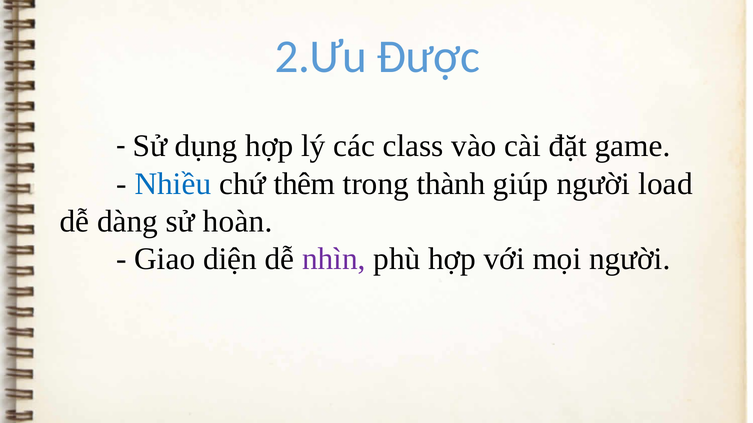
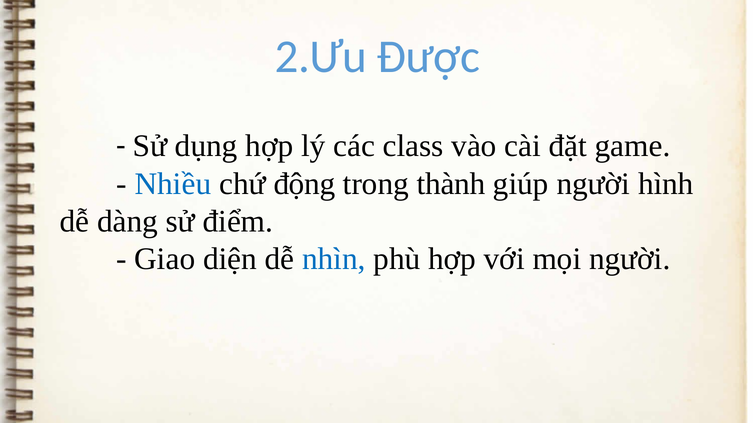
thêm: thêm -> động (305, 184)
load: load -> hình (666, 184)
hoàn: hoàn -> điểm (238, 222)
nhìn colour: purple -> blue (334, 259)
